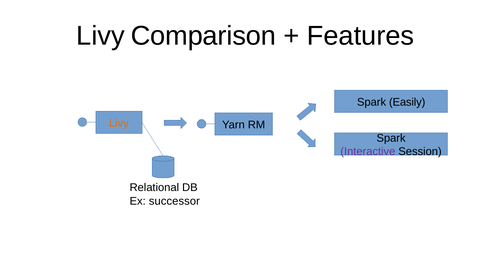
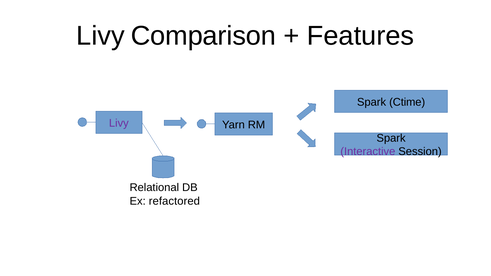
Easily: Easily -> Ctime (407, 102)
Livy colour: orange -> purple (119, 123)
successor: successor -> refactored (174, 201)
